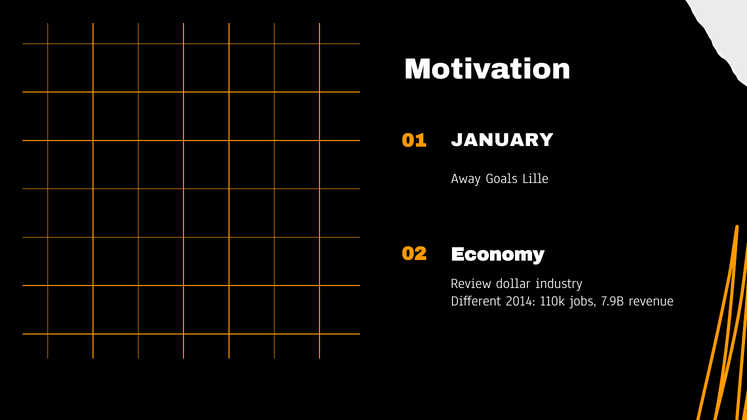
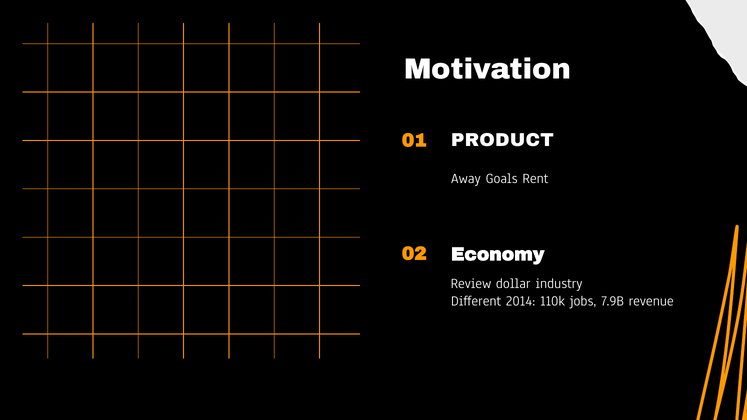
JANUARY: JANUARY -> PRODUCT (502, 140)
Lille: Lille -> Rent (535, 178)
